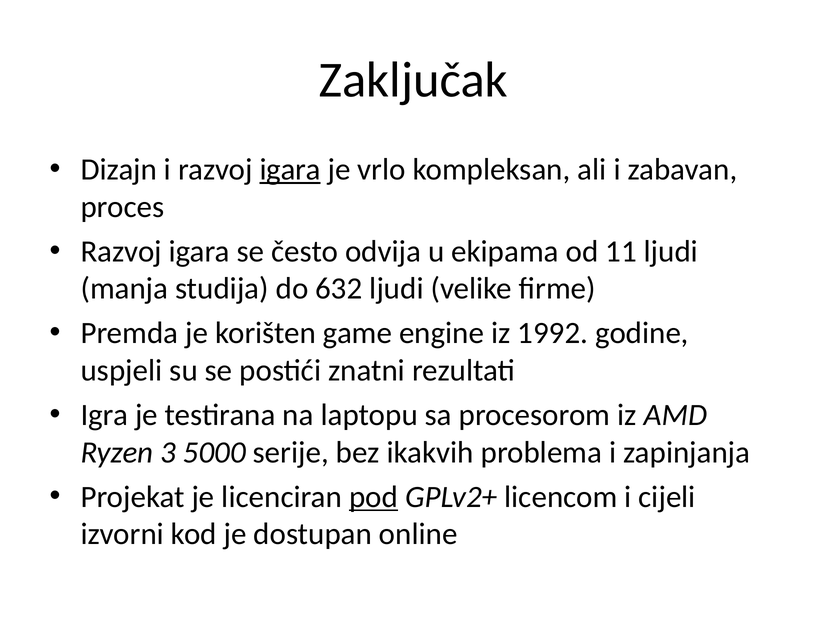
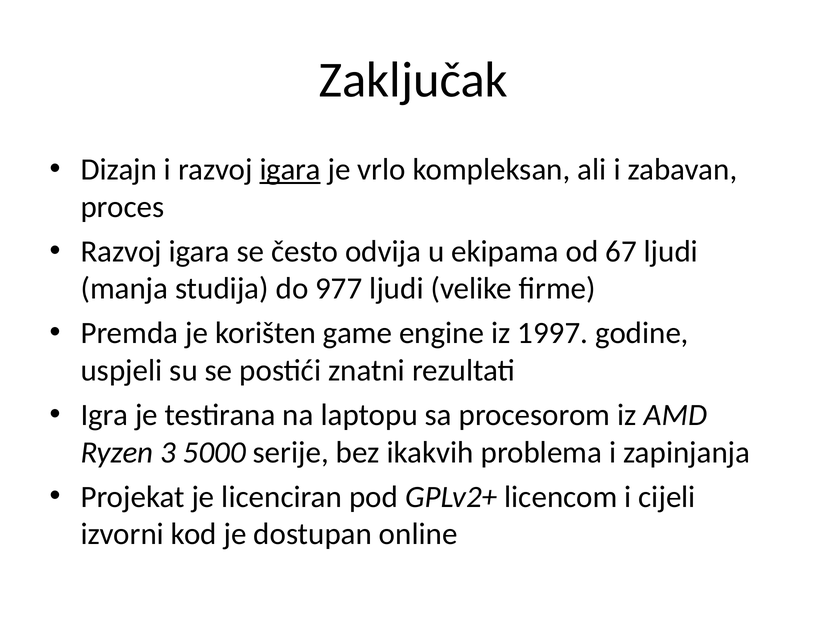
11: 11 -> 67 (621, 252)
632: 632 -> 977 (339, 289)
1992: 1992 -> 1997 (553, 333)
pod underline: present -> none (374, 497)
